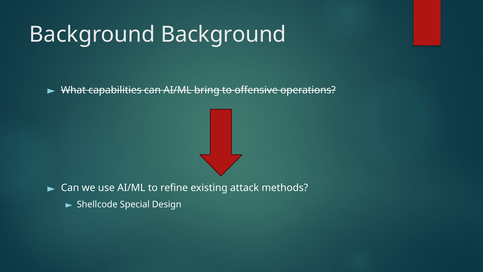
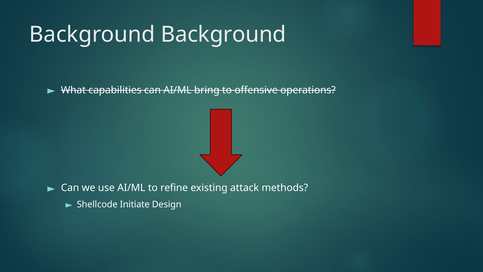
Special: Special -> Initiate (135, 204)
